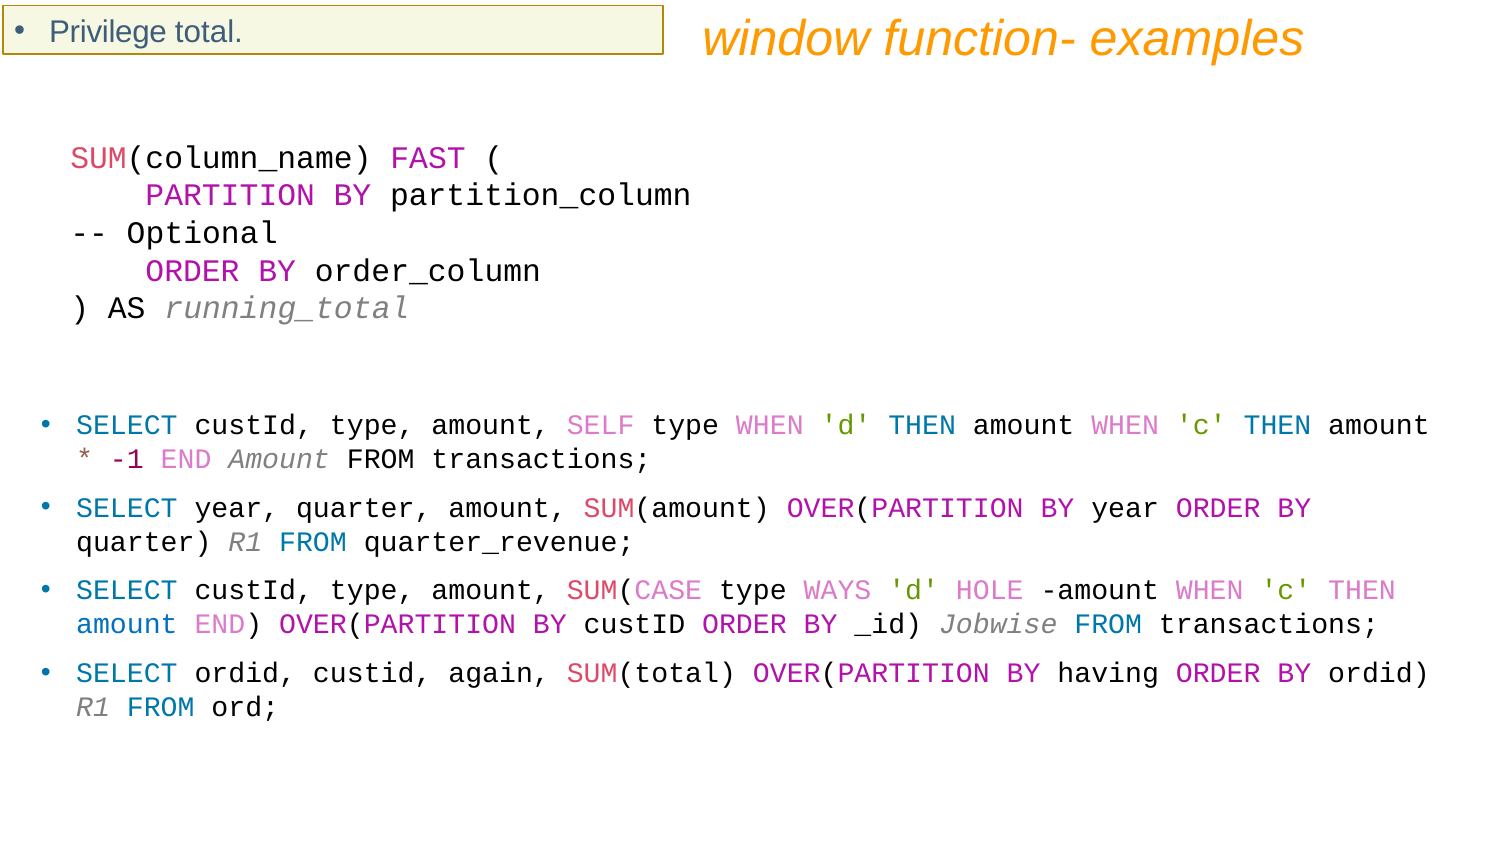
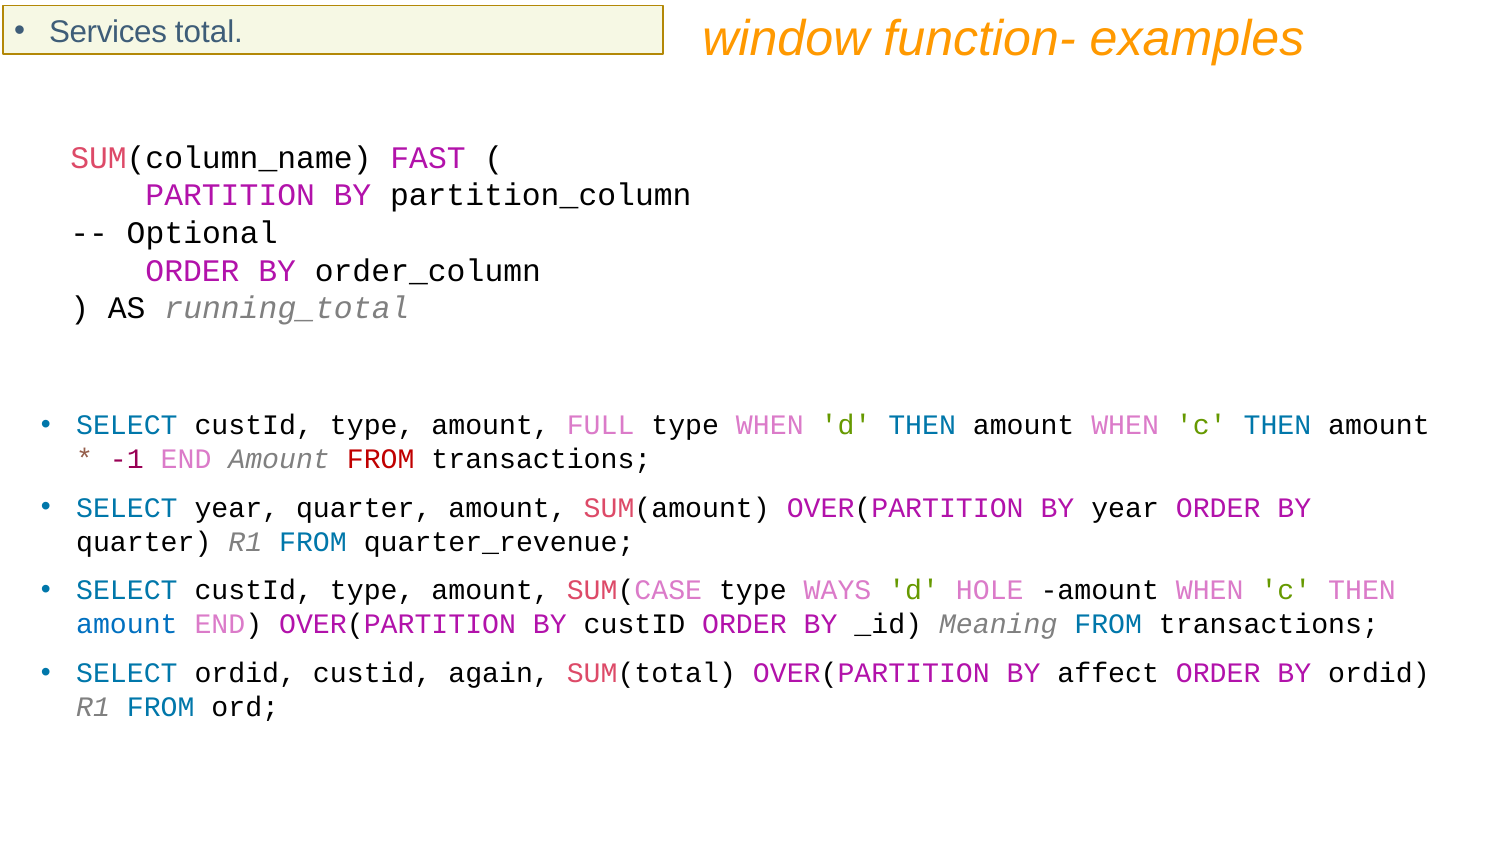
Privilege: Privilege -> Services (108, 32)
SELF: SELF -> FULL (601, 425)
FROM colour: black -> red (381, 459)
Jobwise: Jobwise -> Meaning (998, 625)
having: having -> affect (1108, 673)
